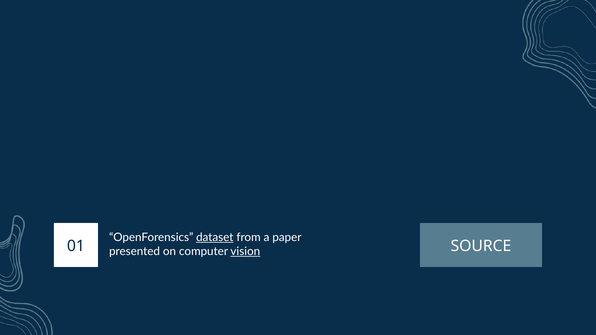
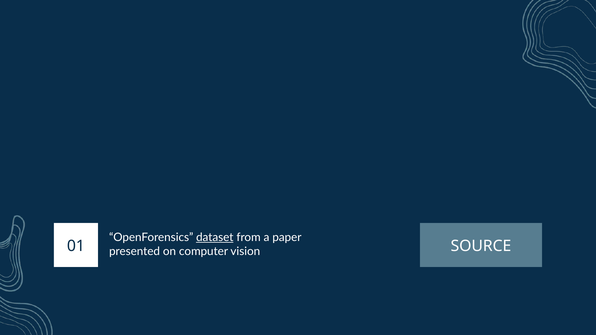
vision underline: present -> none (245, 251)
